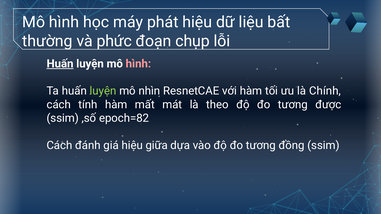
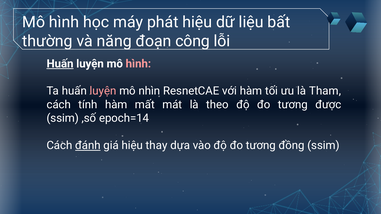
phức: phức -> năng (114, 41)
chụp: chụp -> công (193, 41)
luyện colour: light green -> pink (103, 91)
Chính: Chính -> Tham (325, 91)
epoch=82: epoch=82 -> epoch=14 (124, 118)
đánh underline: none -> present (88, 146)
giữa: giữa -> thay (157, 146)
